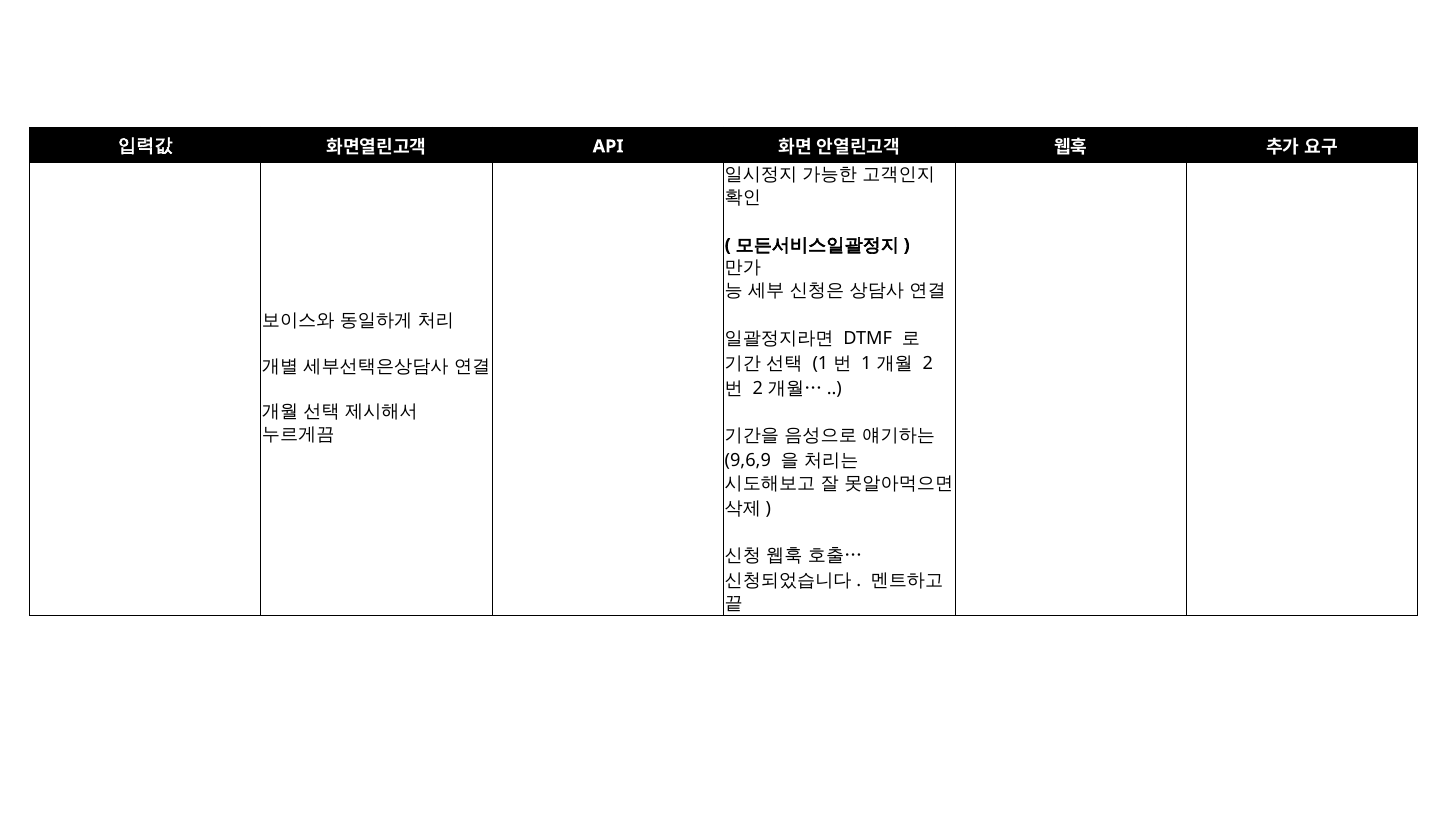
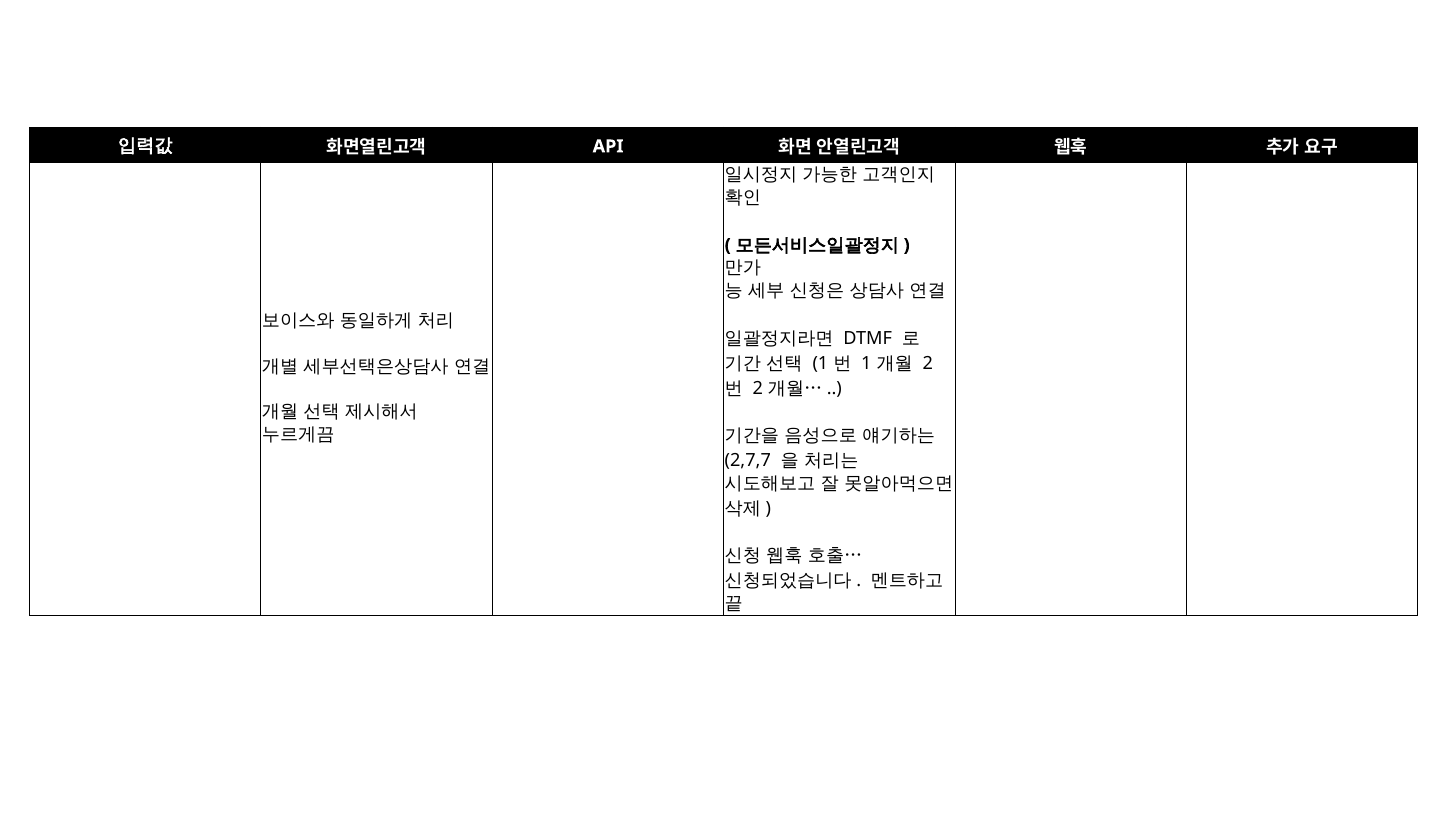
9,6,9: 9,6,9 -> 2,7,7 (748, 461)
